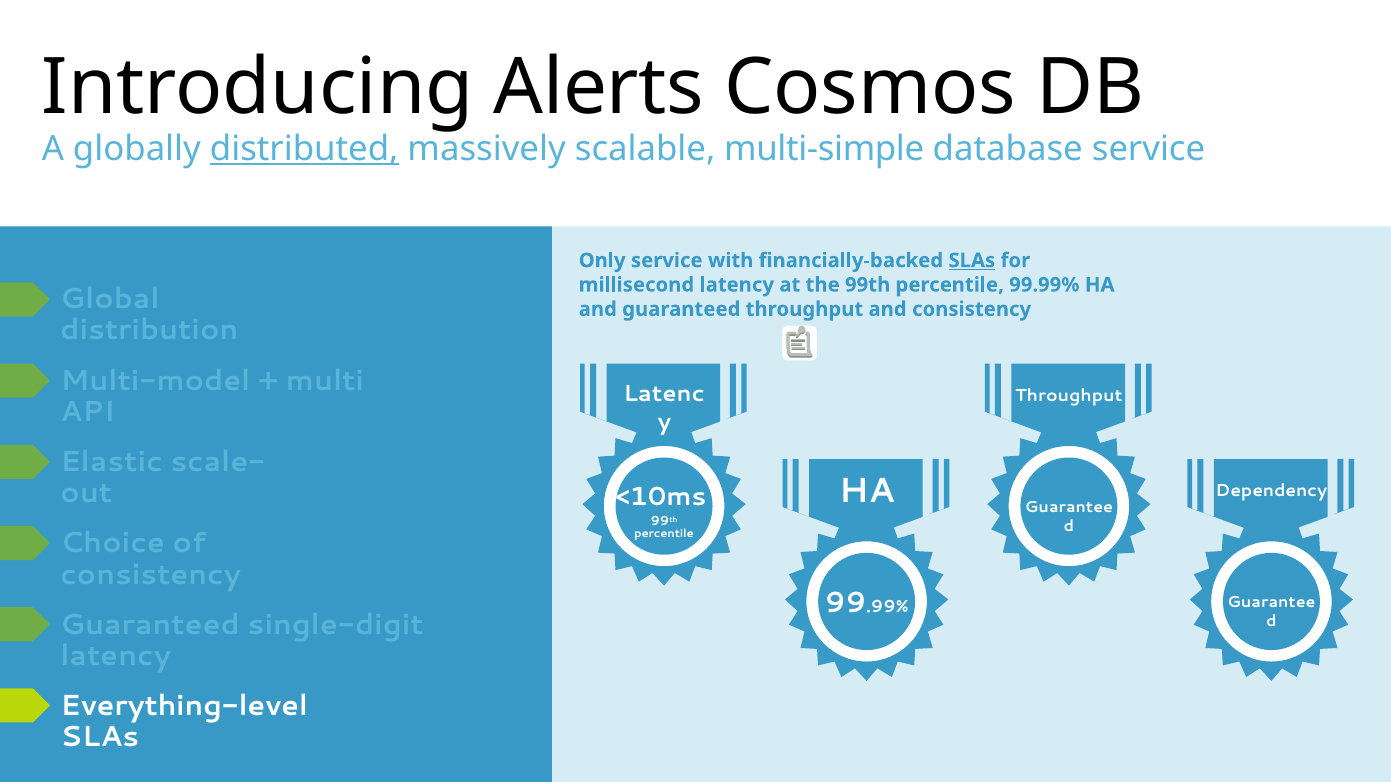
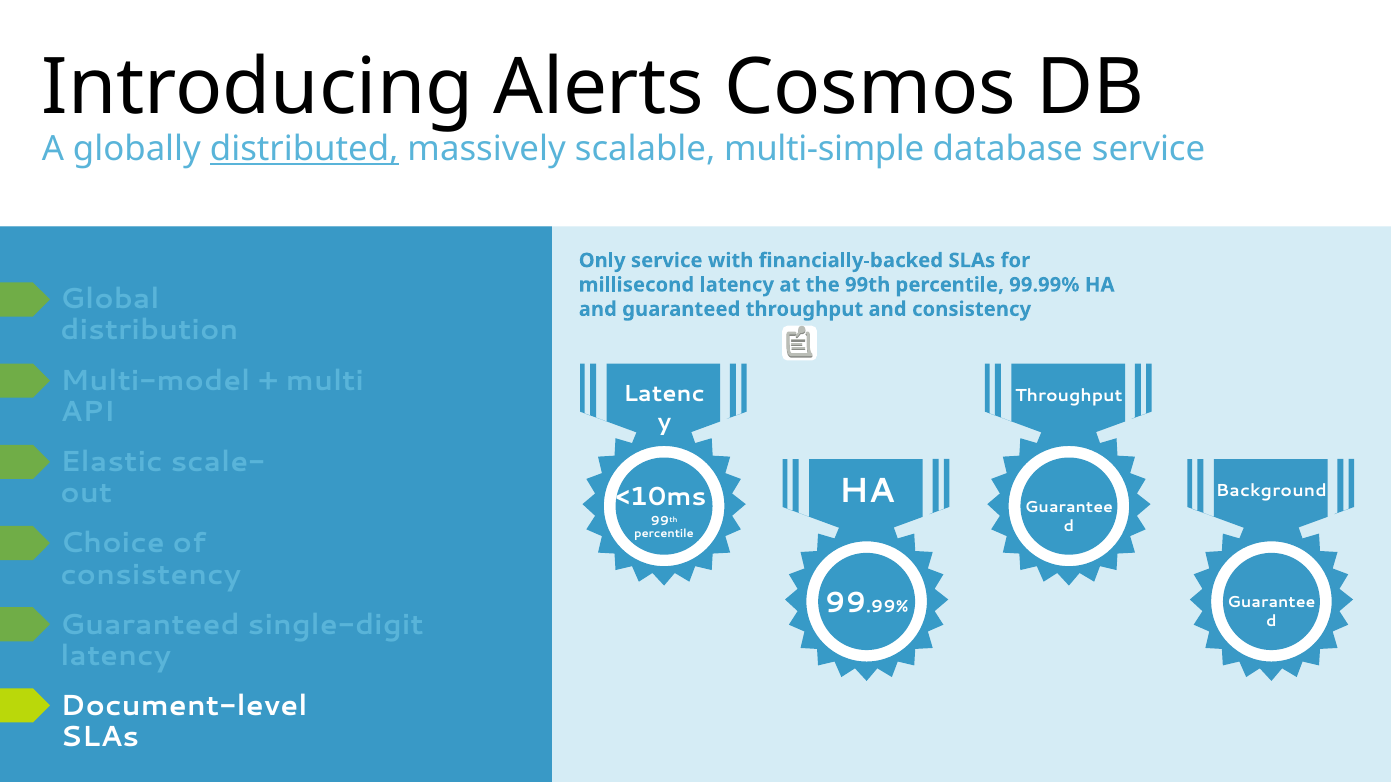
SLAs underline: present -> none (972, 261)
Dependency: Dependency -> Background (1271, 492)
Everything-level: Everything-level -> Document-level (184, 706)
